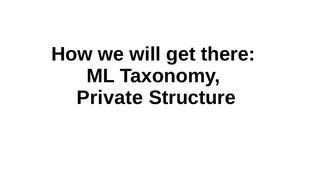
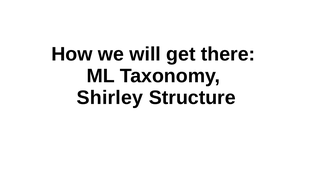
Private: Private -> Shirley (110, 98)
